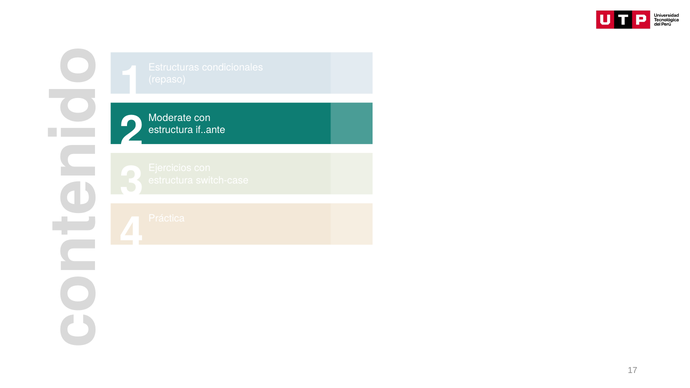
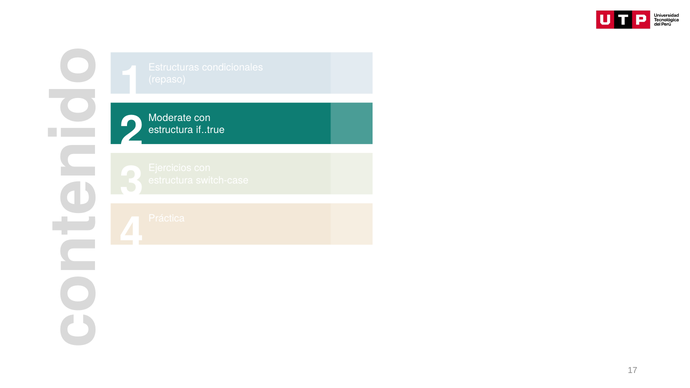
if..ante: if..ante -> if..true (210, 130)
